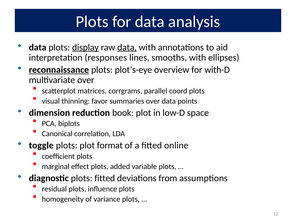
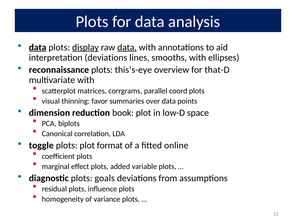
data underline: none -> present (38, 47)
interpretation responses: responses -> deviations (106, 57)
reconnaissance underline: present -> none (59, 70)
plot’s-eye: plot’s-eye -> this’s-eye (133, 70)
with-D: with-D -> that-D (217, 70)
multivariate over: over -> with (86, 80)
plots fitted: fitted -> goals (105, 178)
